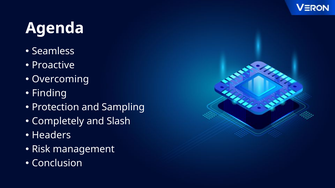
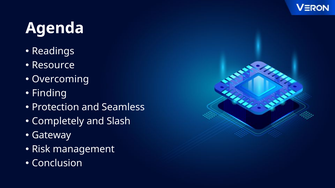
Seamless: Seamless -> Readings (53, 51)
Proactive: Proactive -> Resource (53, 65)
Sampling: Sampling -> Seamless (123, 107)
Headers: Headers -> Gateway (51, 136)
